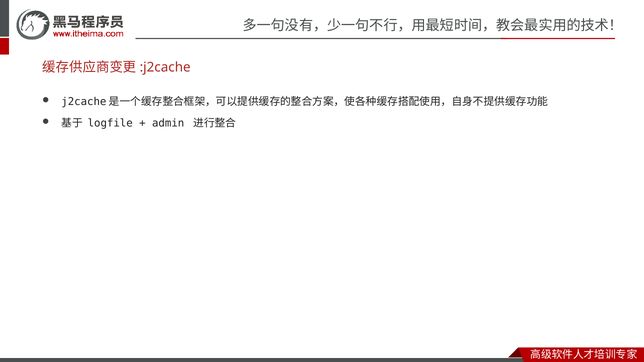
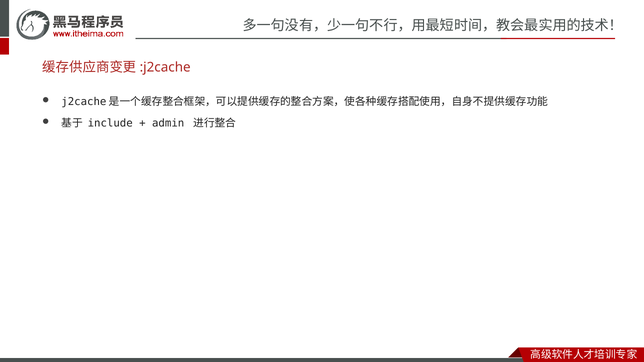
logfile: logfile -> include (110, 123)
